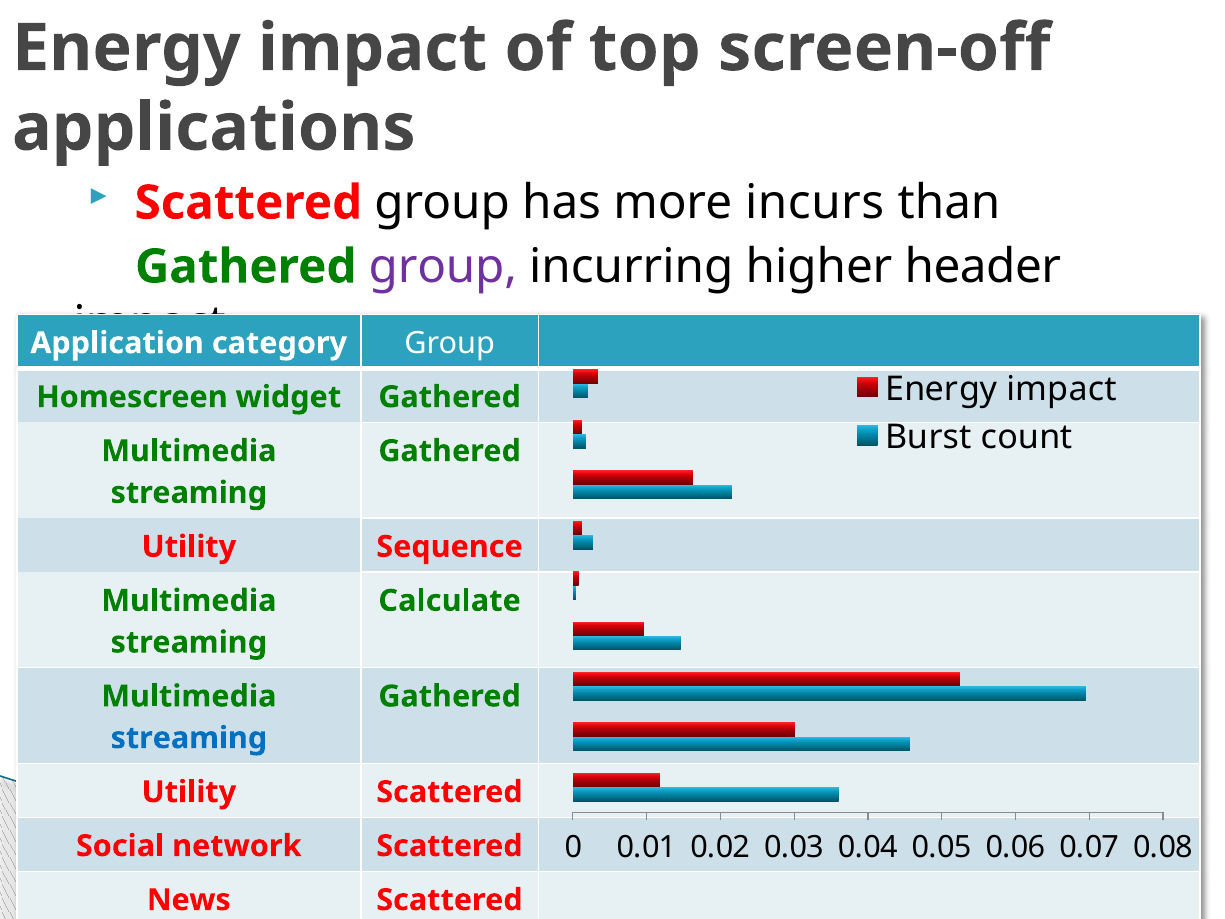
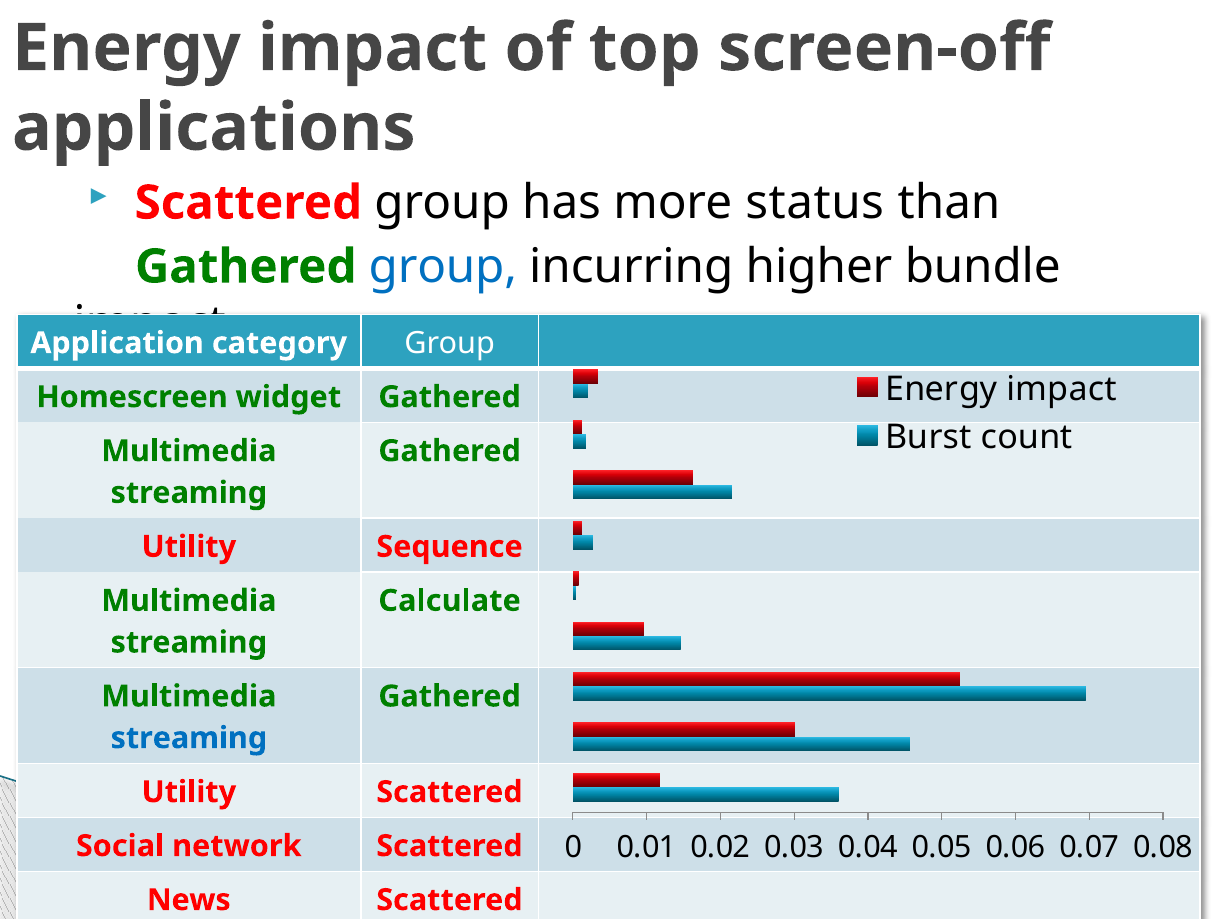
incurs: incurs -> status (815, 203)
group colour: purple -> blue (443, 267)
header: header -> bundle (983, 267)
